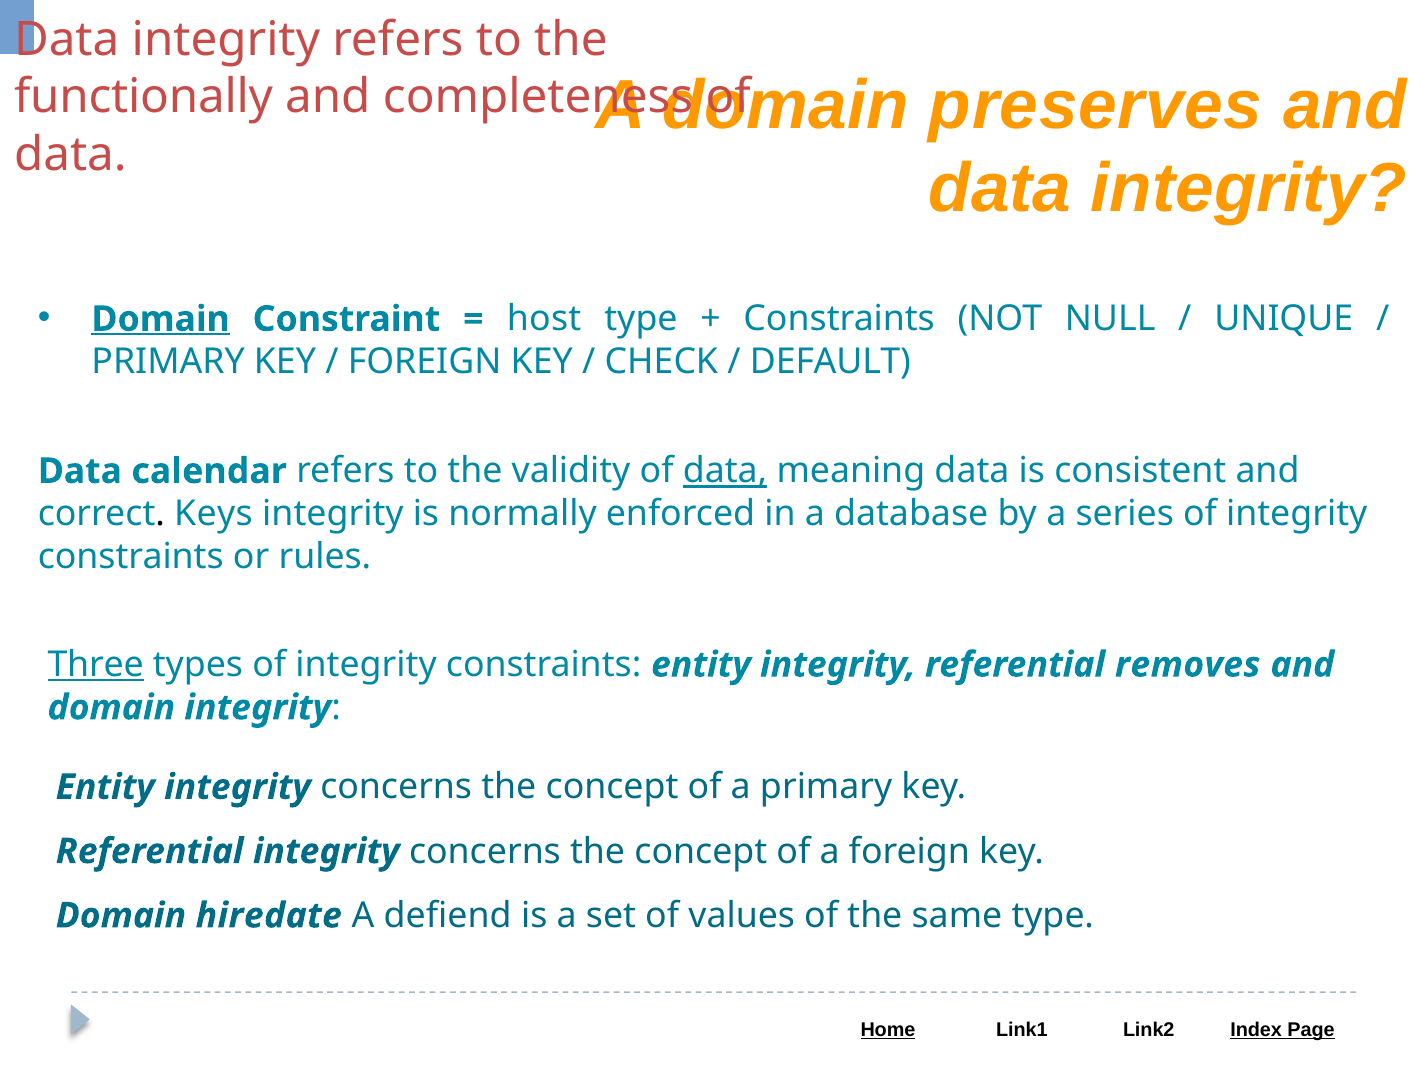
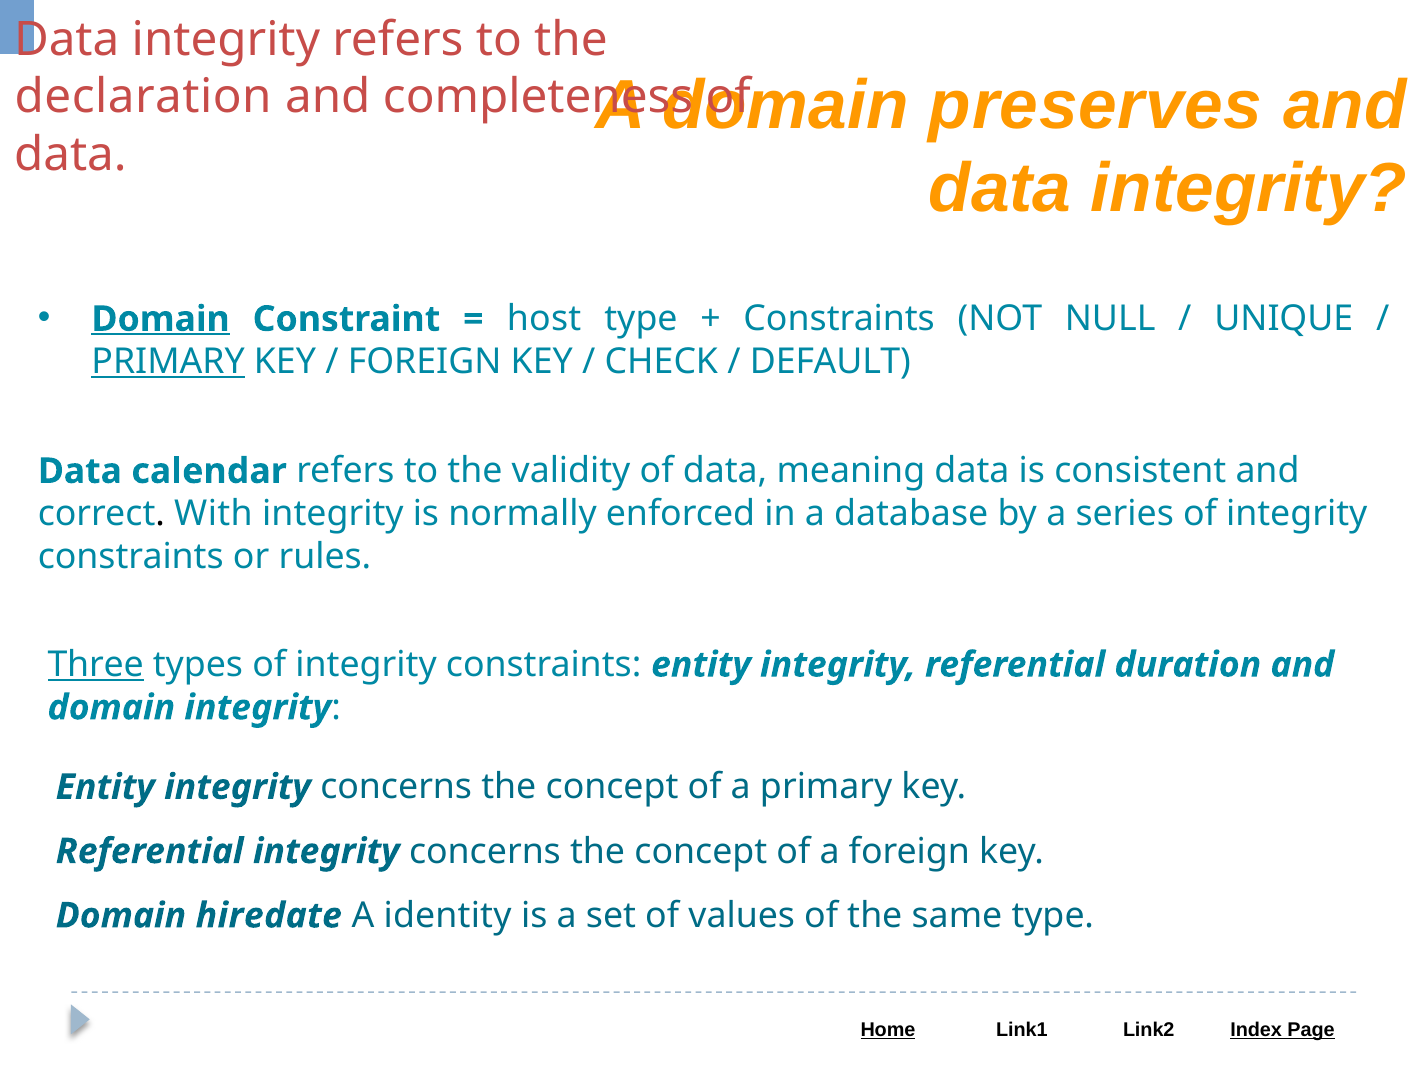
functionally: functionally -> declaration (143, 97)
PRIMARY underline: none -> present (168, 362)
data underline: present -> none (725, 471)
Keys: Keys -> With (213, 514)
removes: removes -> duration (1188, 665)
defiend: defiend -> identity (448, 916)
